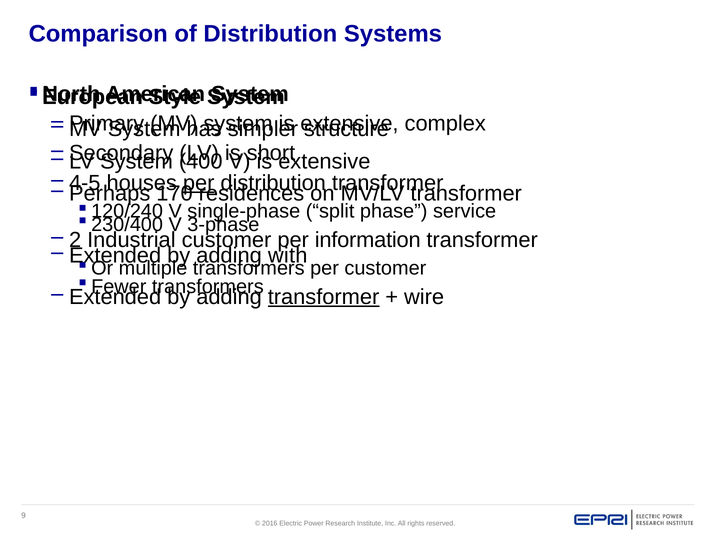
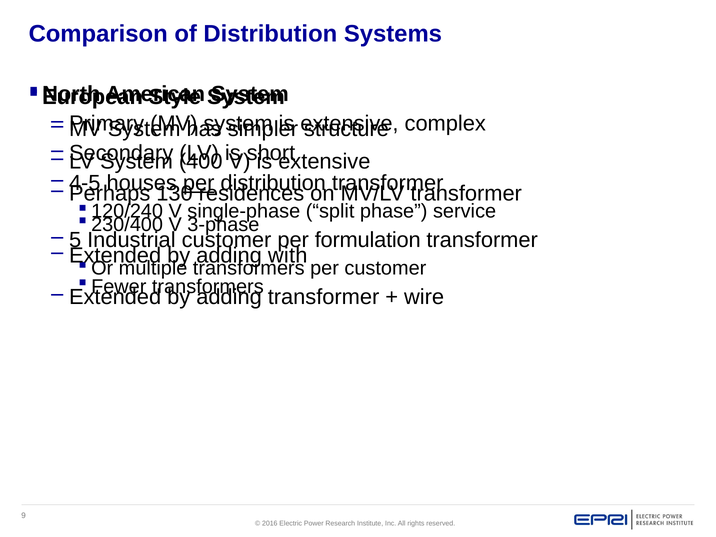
170: 170 -> 130 (174, 194)
2: 2 -> 5 (75, 240)
information: information -> formulation (368, 240)
transformer underline: present -> none (324, 297)
